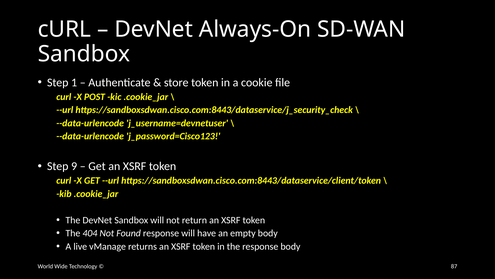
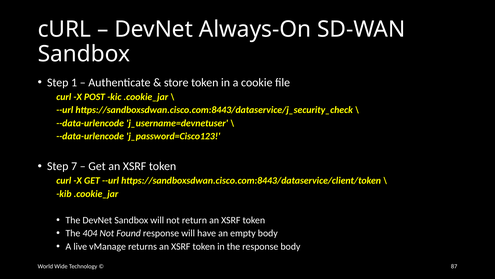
9: 9 -> 7 (74, 166)
